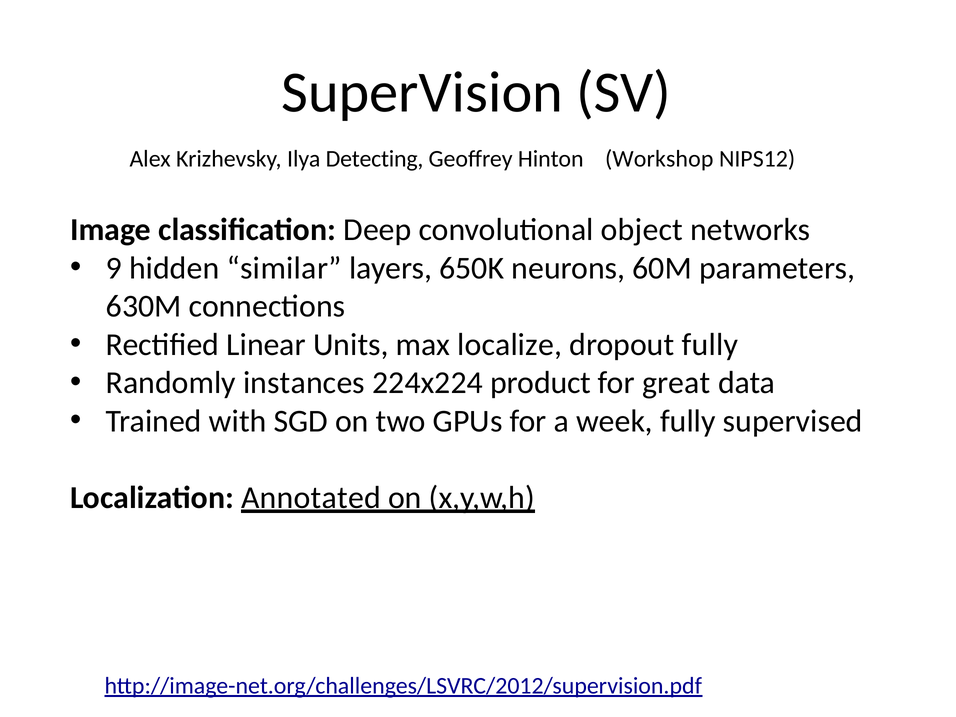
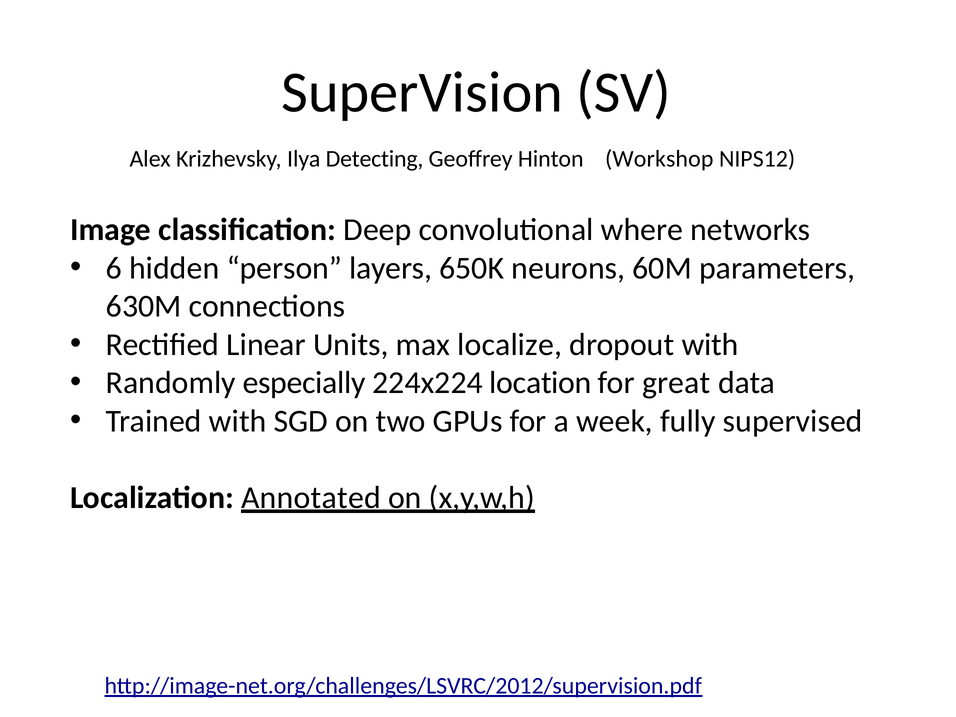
object: object -> where (642, 230)
9: 9 -> 6 (114, 268)
similar: similar -> person (284, 268)
dropout fully: fully -> with (710, 345)
instances: instances -> especially (304, 383)
product: product -> location (541, 383)
